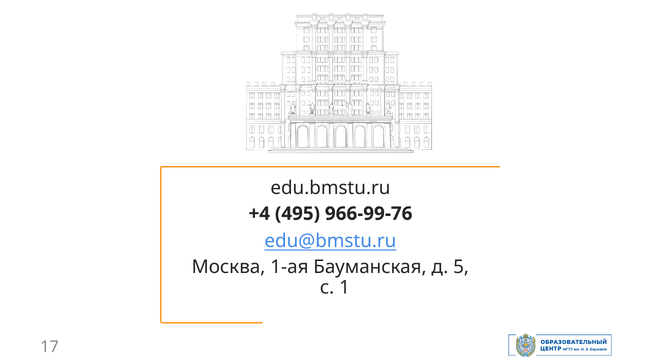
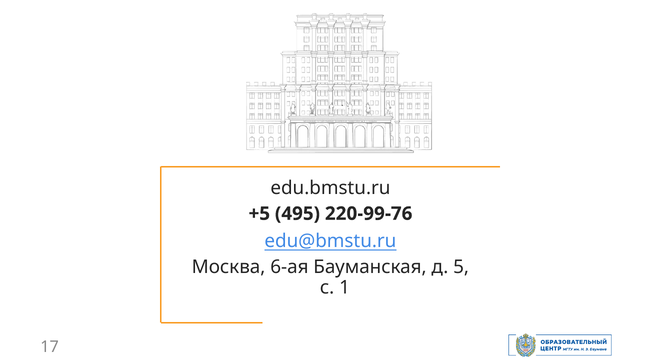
+4: +4 -> +5 (259, 214)
966-99-76: 966-99-76 -> 220-99-76 (369, 214)
1-ая: 1-ая -> 6-ая (289, 267)
